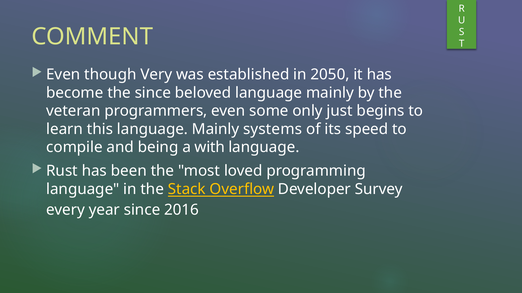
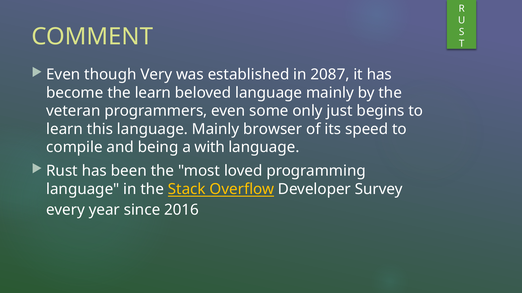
2050: 2050 -> 2087 (330, 75)
the since: since -> learn (153, 93)
systems: systems -> browser (273, 129)
